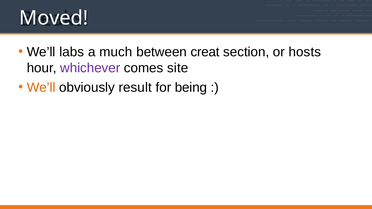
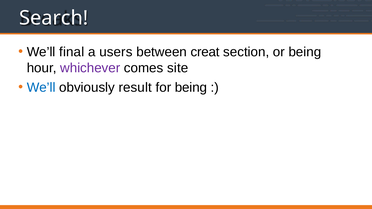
Moved: Moved -> Search (54, 18)
labs: labs -> final (72, 52)
much: much -> users (116, 52)
or hosts: hosts -> being (305, 52)
We’ll colour: orange -> blue (41, 87)
